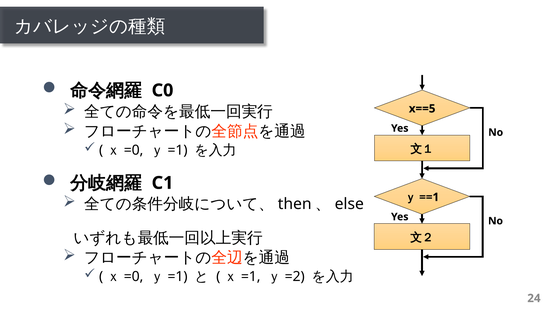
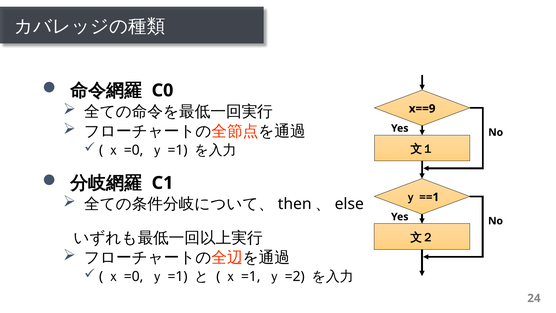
x==5: x==5 -> x==9 (422, 109)
